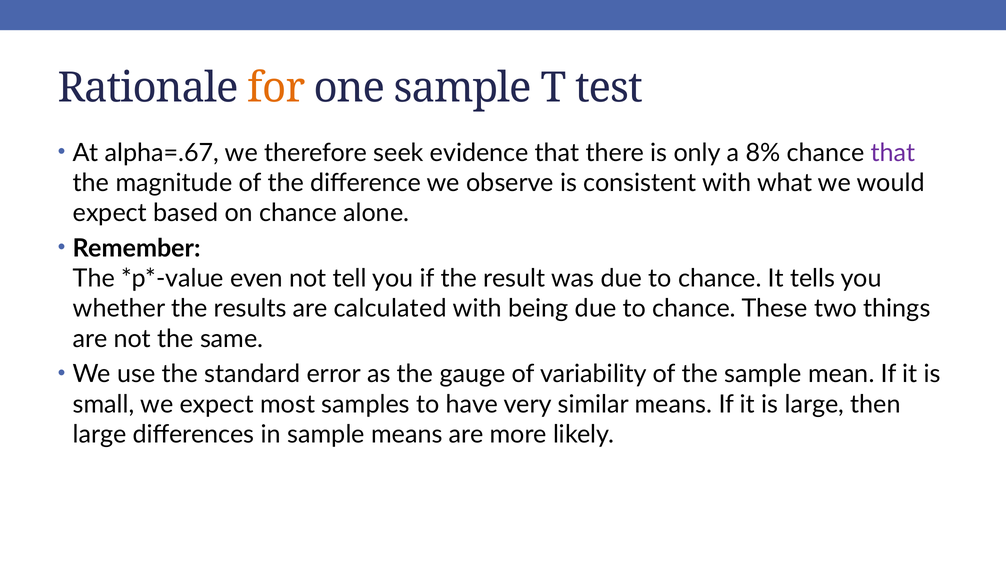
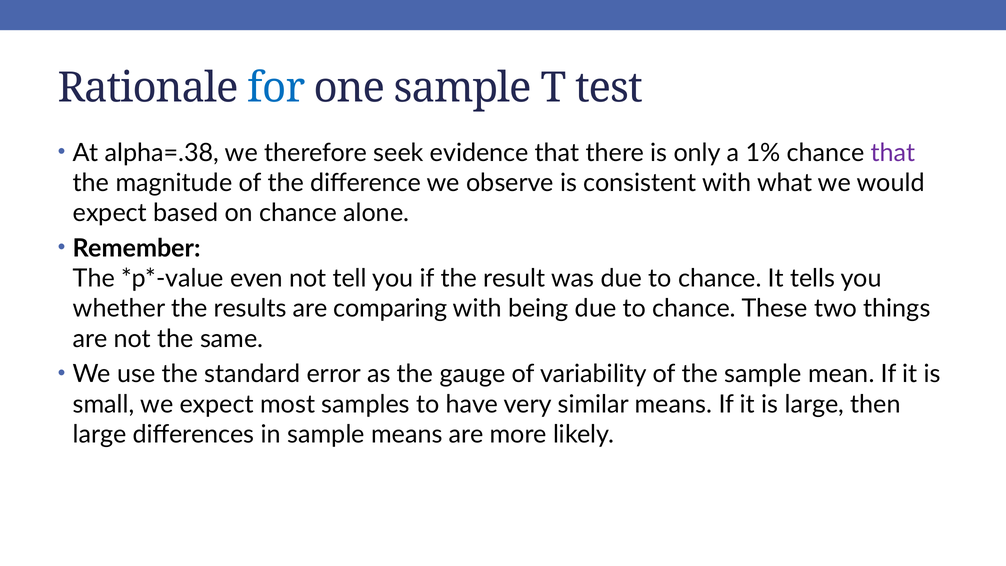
for colour: orange -> blue (276, 88)
alpha=.67: alpha=.67 -> alpha=.38 (162, 153)
8%: 8% -> 1% (763, 153)
calculated: calculated -> comparing (390, 309)
